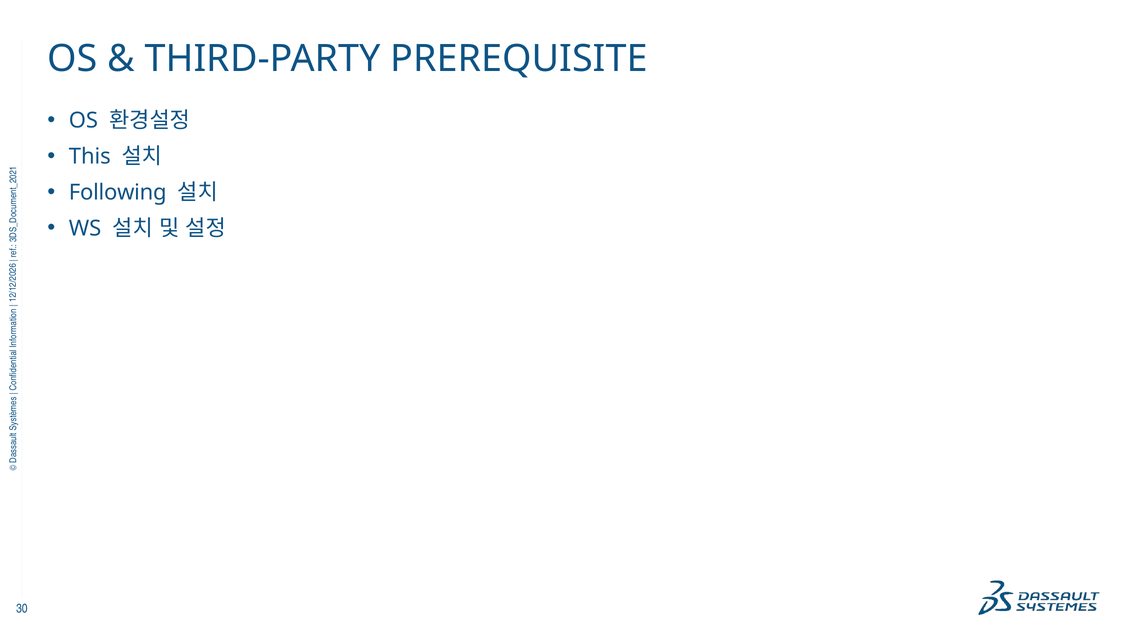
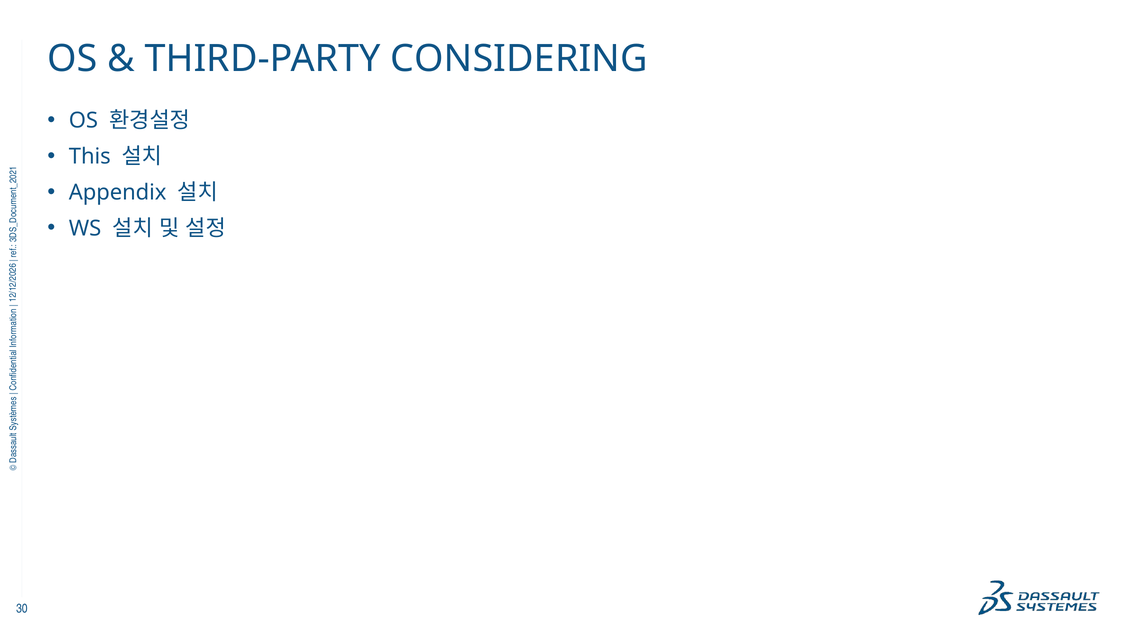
PREREQUISITE: PREREQUISITE -> CONSIDERING (519, 59)
Following: Following -> Appendix (118, 192)
